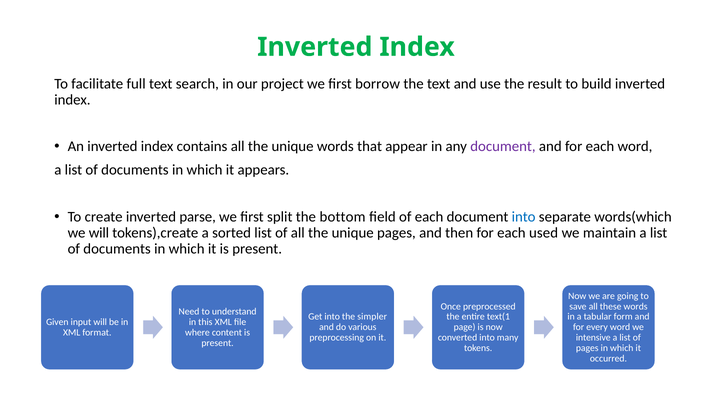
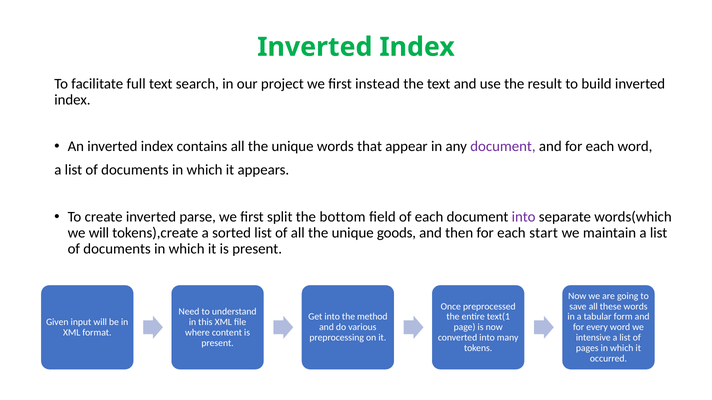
borrow: borrow -> instead (378, 84)
into colour: blue -> purple (524, 217)
unique pages: pages -> goods (396, 233)
used: used -> start (544, 233)
simpler: simpler -> method (372, 317)
